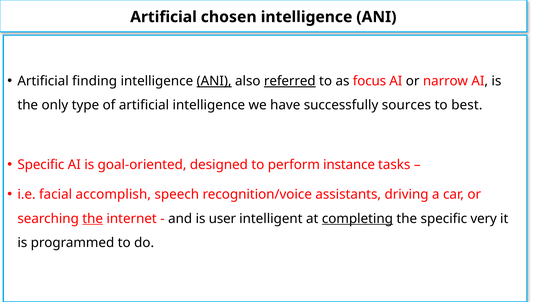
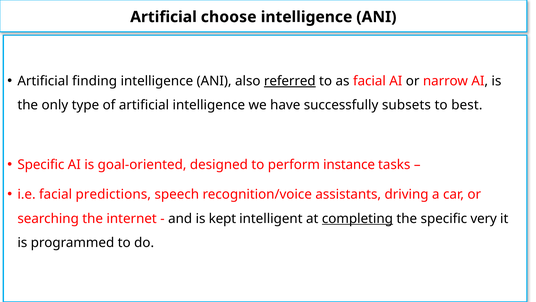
chosen: chosen -> choose (229, 17)
ANI underline: present -> none (214, 81)
as focus: focus -> facial (369, 81)
sources: sources -> subsets (406, 105)
accomplish: accomplish -> predictions (113, 194)
the underline: present -> none (93, 218)
user: user -> kept (222, 218)
